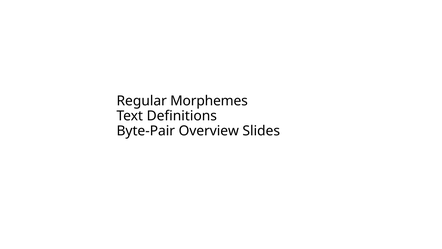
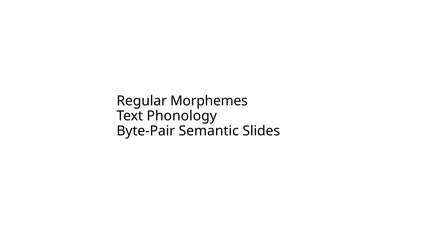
Definitions: Definitions -> Phonology (182, 116)
Overview: Overview -> Semantic (209, 131)
